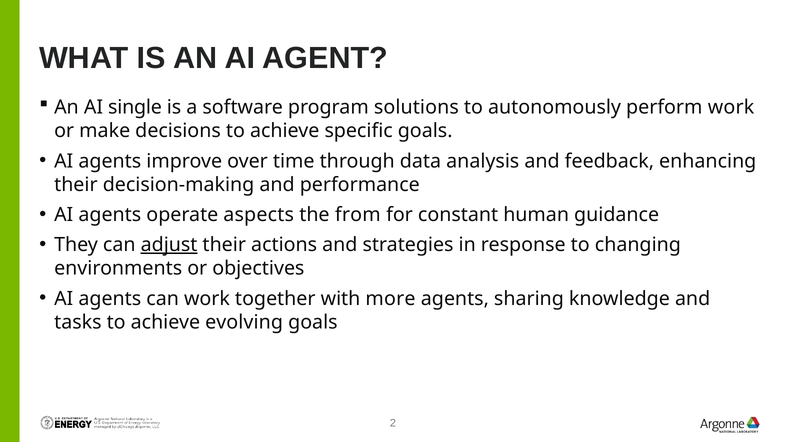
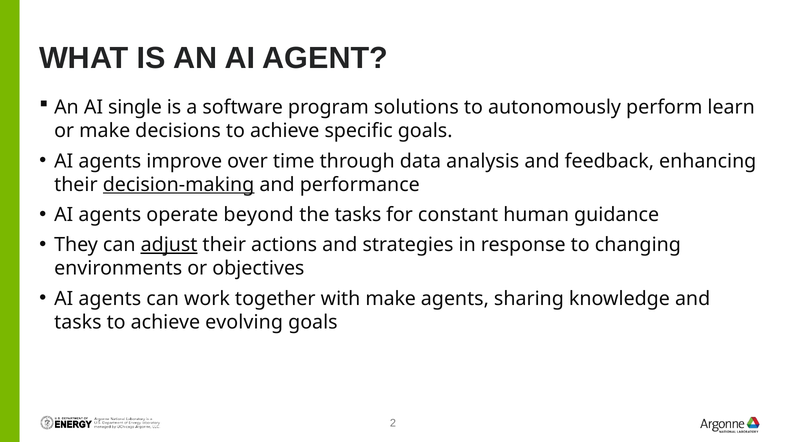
perform work: work -> learn (731, 107)
decision-making underline: none -> present (179, 185)
aspects: aspects -> beyond (259, 215)
the from: from -> tasks (358, 215)
with more: more -> make (391, 299)
